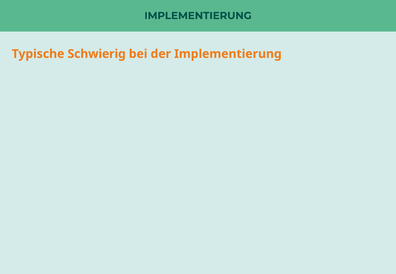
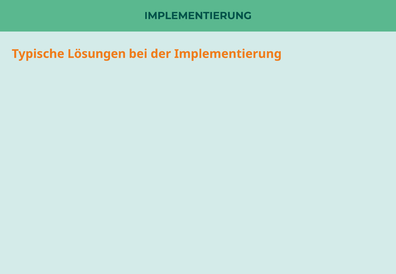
Schwierig: Schwierig -> Lösungen (97, 54)
